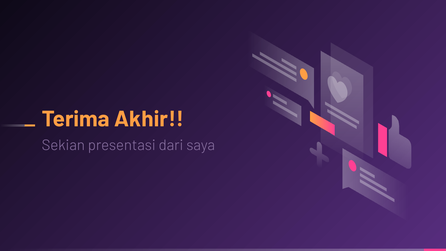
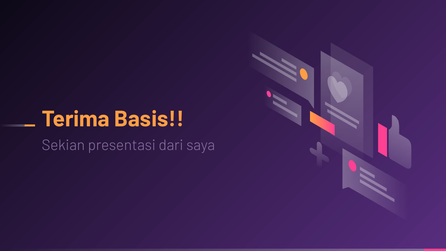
Akhir: Akhir -> Basis (149, 119)
